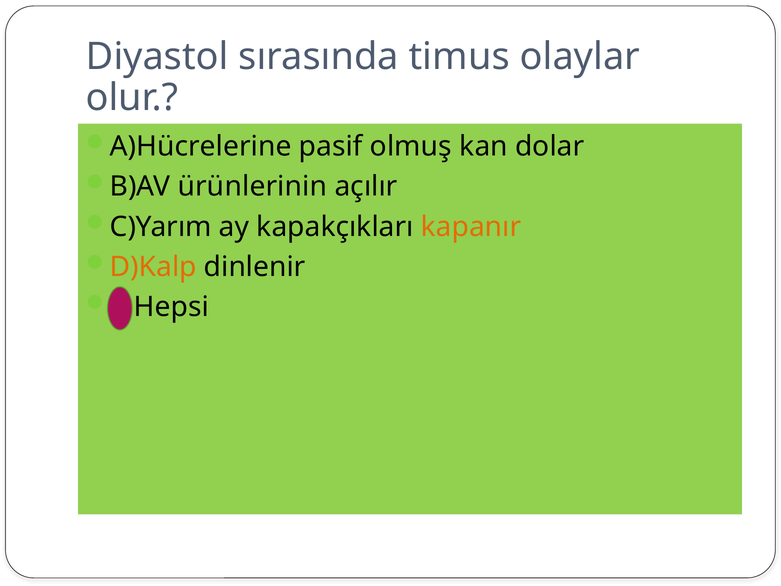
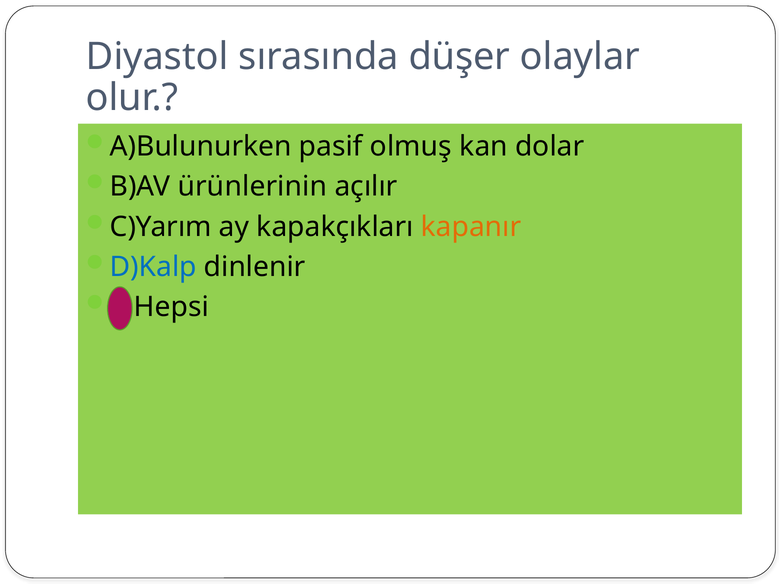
timus: timus -> düşer (459, 57)
A)Hücrelerine: A)Hücrelerine -> A)Bulunurken (201, 146)
D)Kalp colour: orange -> blue (153, 267)
